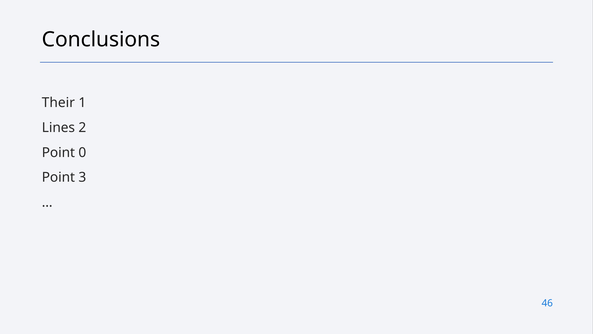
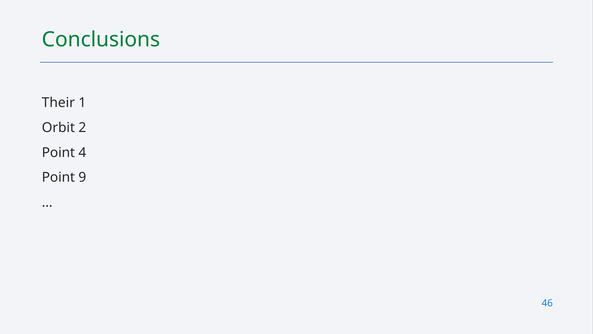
Conclusions colour: black -> green (101, 40)
Lines: Lines -> Orbit (58, 127)
0: 0 -> 4 (82, 152)
3: 3 -> 9 (82, 177)
